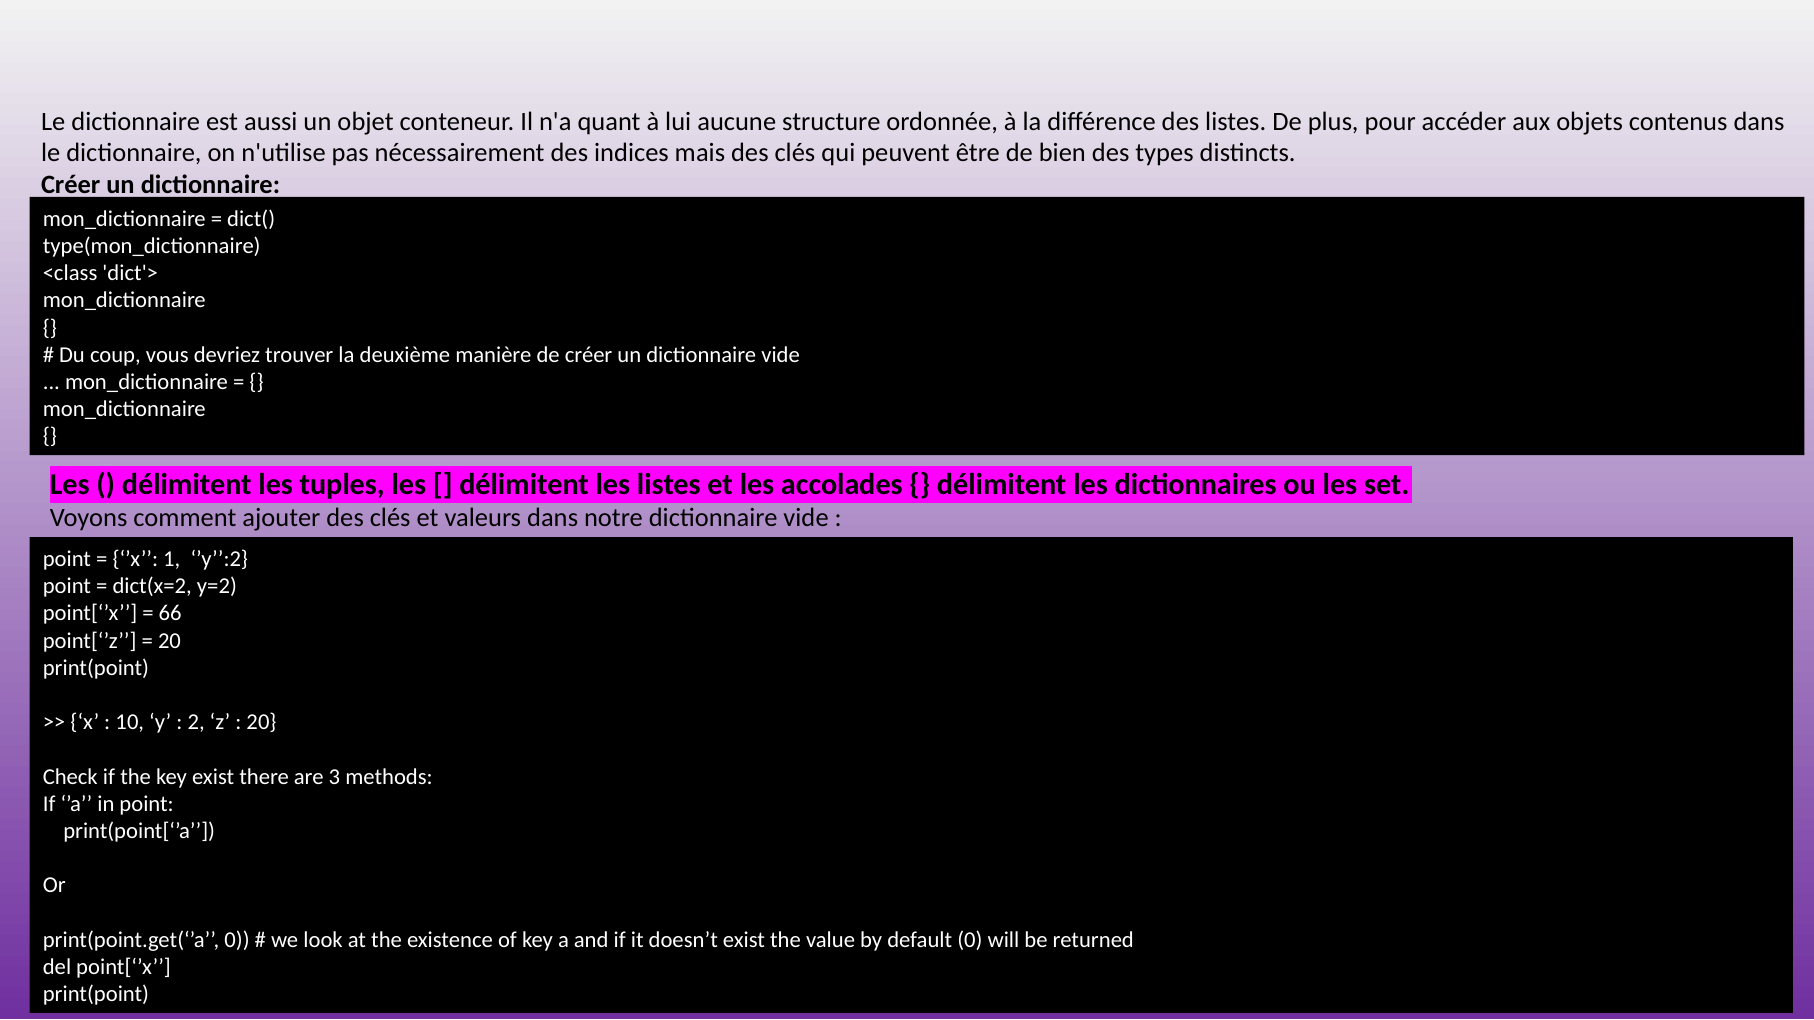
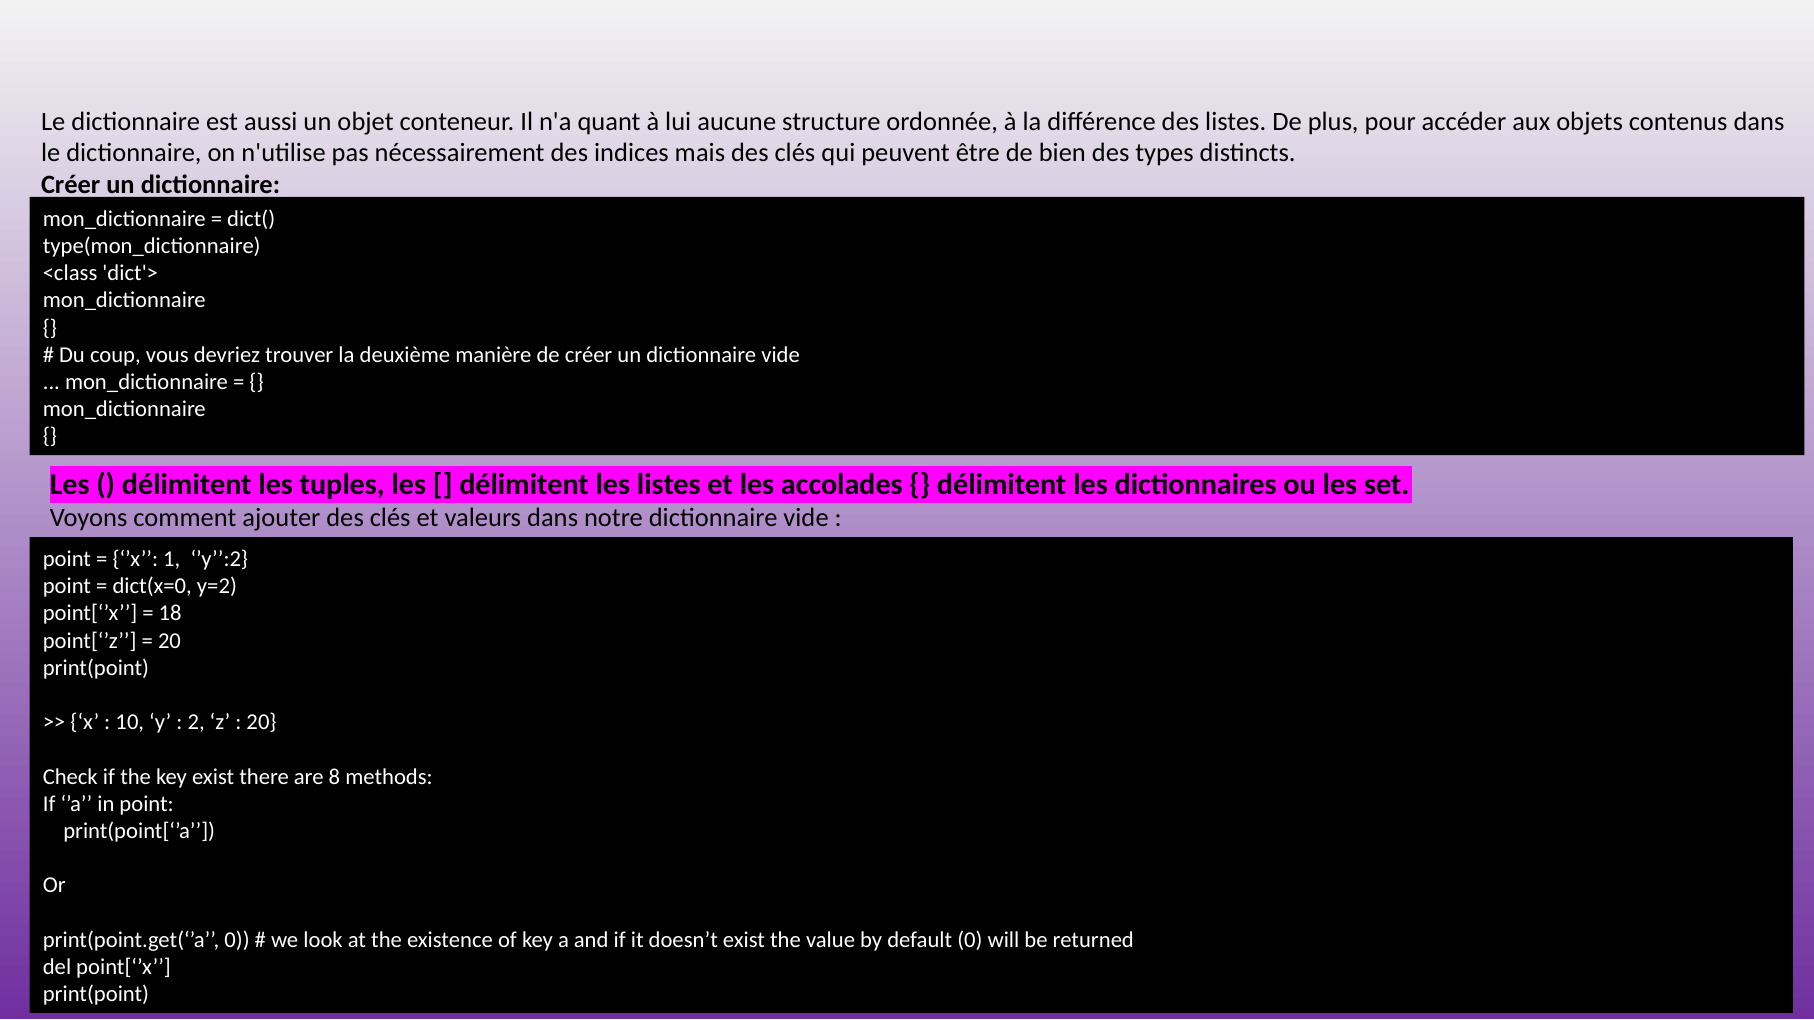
dict(x=2: dict(x=2 -> dict(x=0 (152, 586)
66: 66 -> 18 (170, 614)
3: 3 -> 8 (334, 777)
